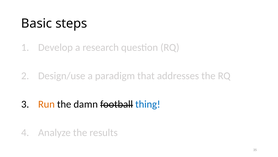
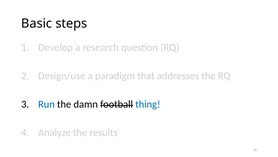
Run colour: orange -> blue (46, 104)
